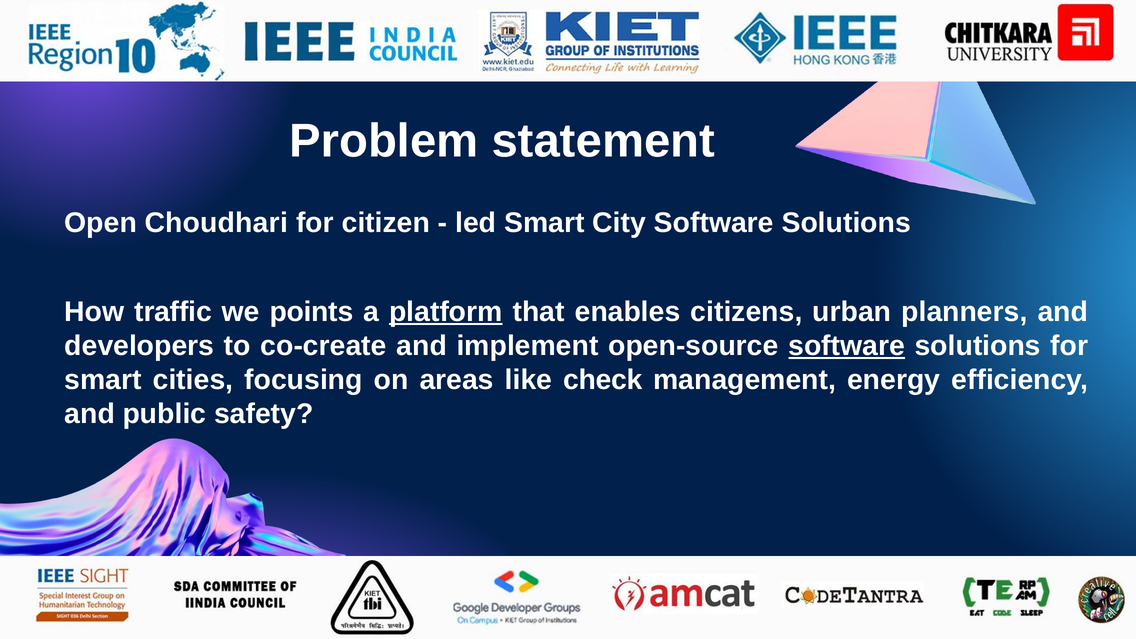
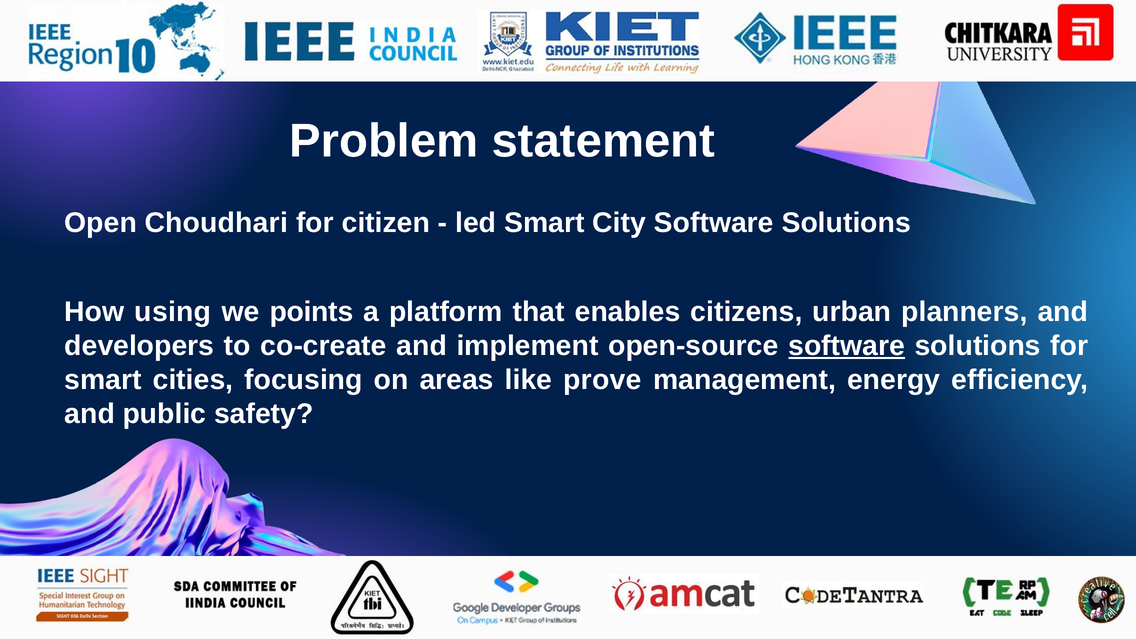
traffic: traffic -> using (173, 312)
platform underline: present -> none (446, 312)
check: check -> prove (603, 380)
